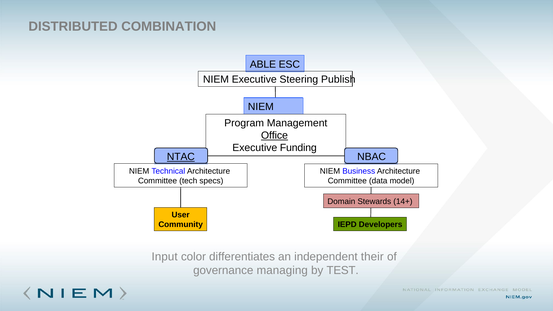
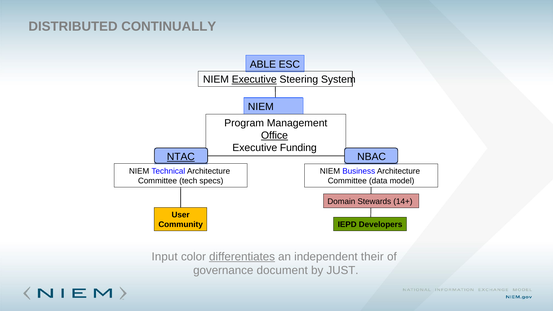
COMBINATION: COMBINATION -> CONTINUALLY (169, 26)
Executive underline: none -> present (254, 80)
Publish: Publish -> System (338, 80)
differentiates underline: none -> present (242, 257)
managing: managing -> document (282, 271)
TEST: TEST -> JUST (343, 271)
